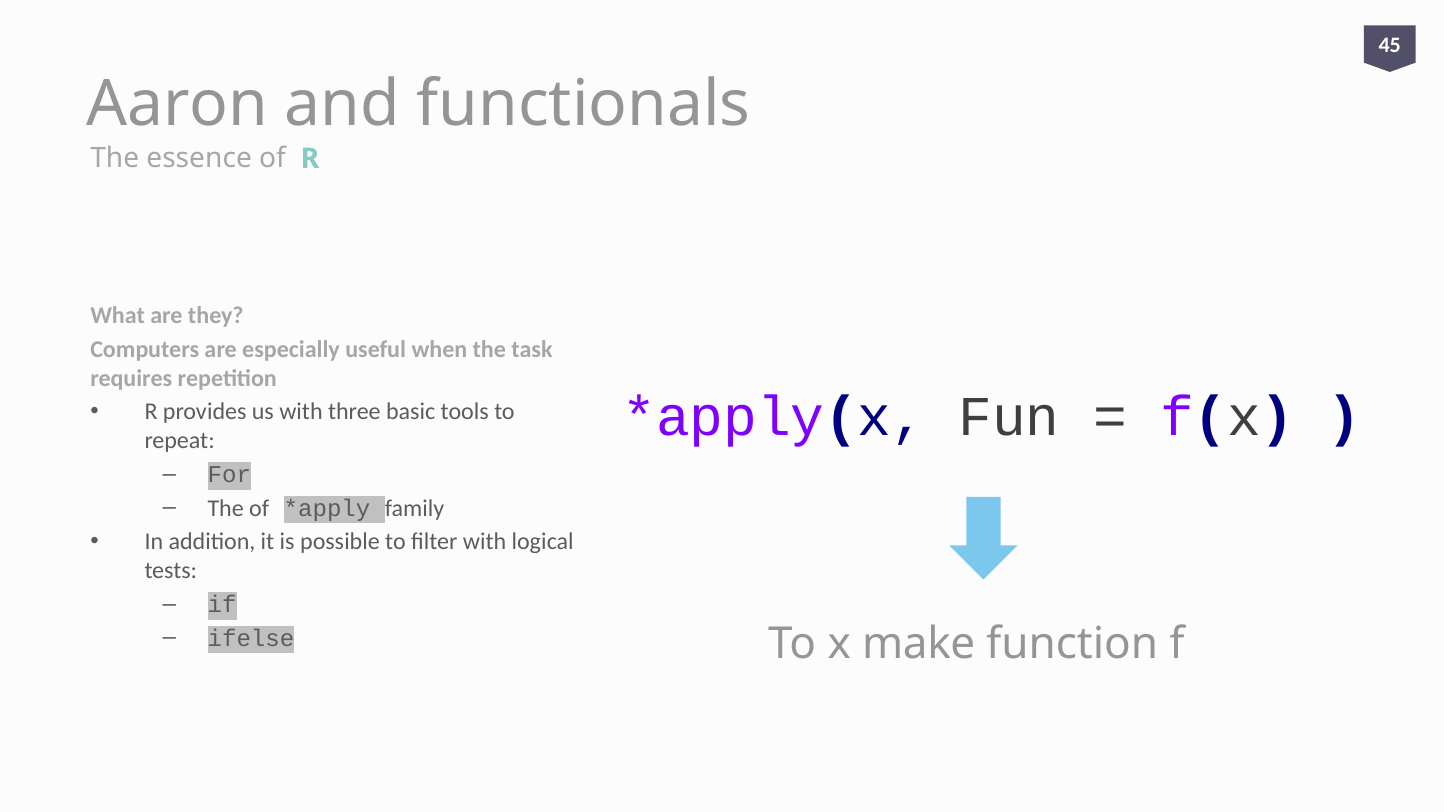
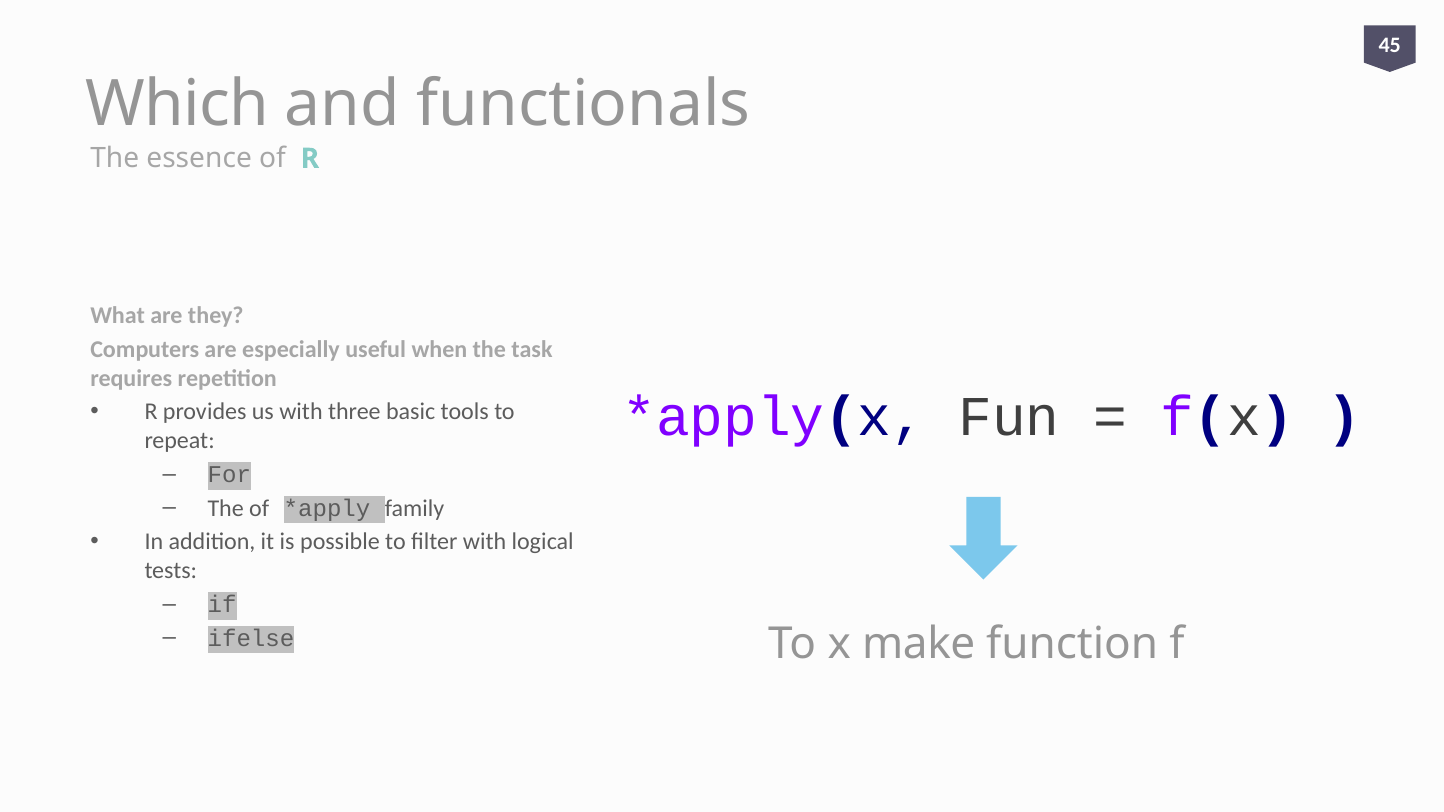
Aaron: Aaron -> Which (178, 105)
